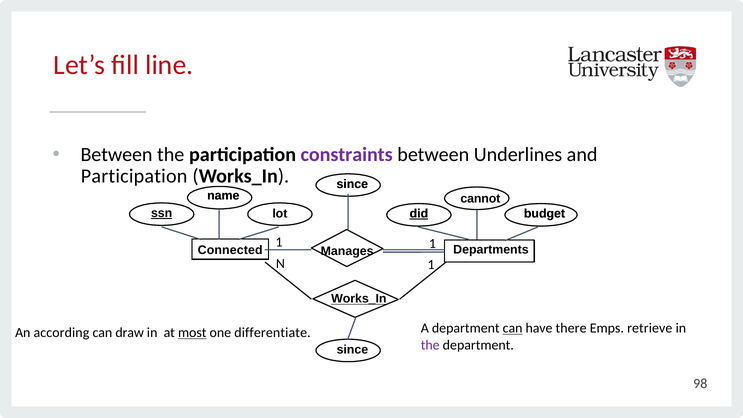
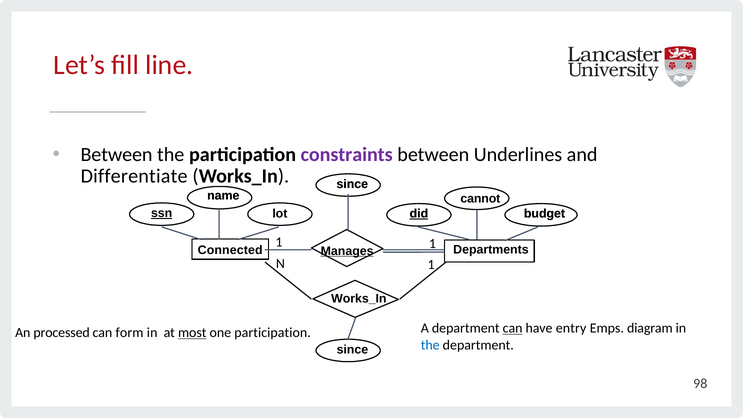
Participation: Participation -> Differentiate (134, 176)
Manages underline: none -> present (347, 251)
Works_In underline: present -> none (359, 299)
according: according -> processed (62, 333)
draw: draw -> form (130, 333)
one differentiate: differentiate -> participation (273, 333)
there: there -> entry (571, 328)
retrieve: retrieve -> diagram (650, 328)
the colour: purple -> blue (430, 345)
